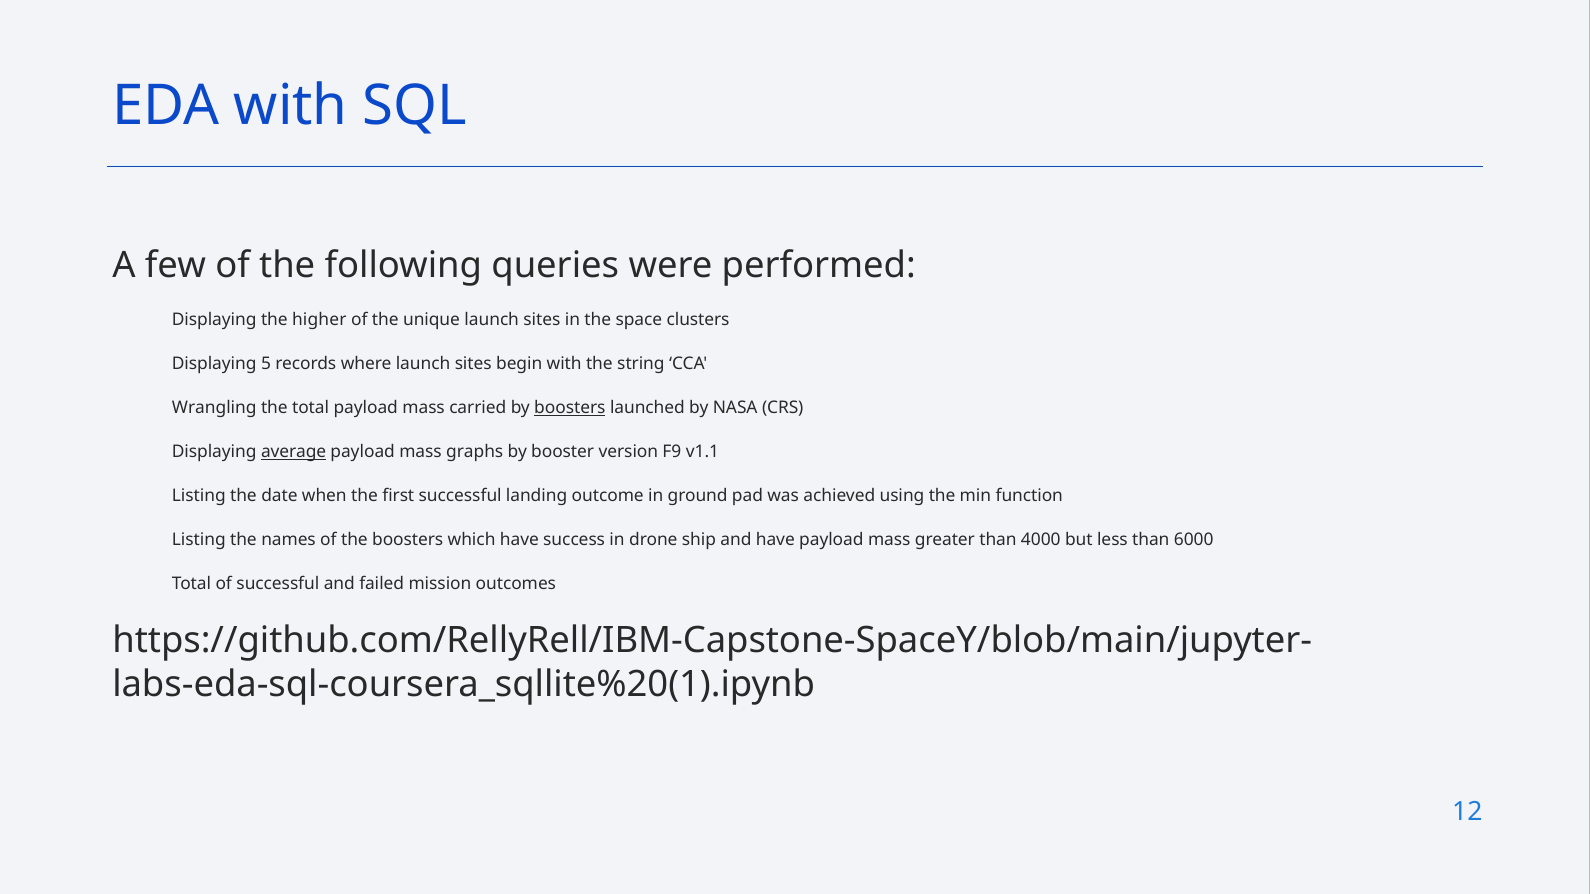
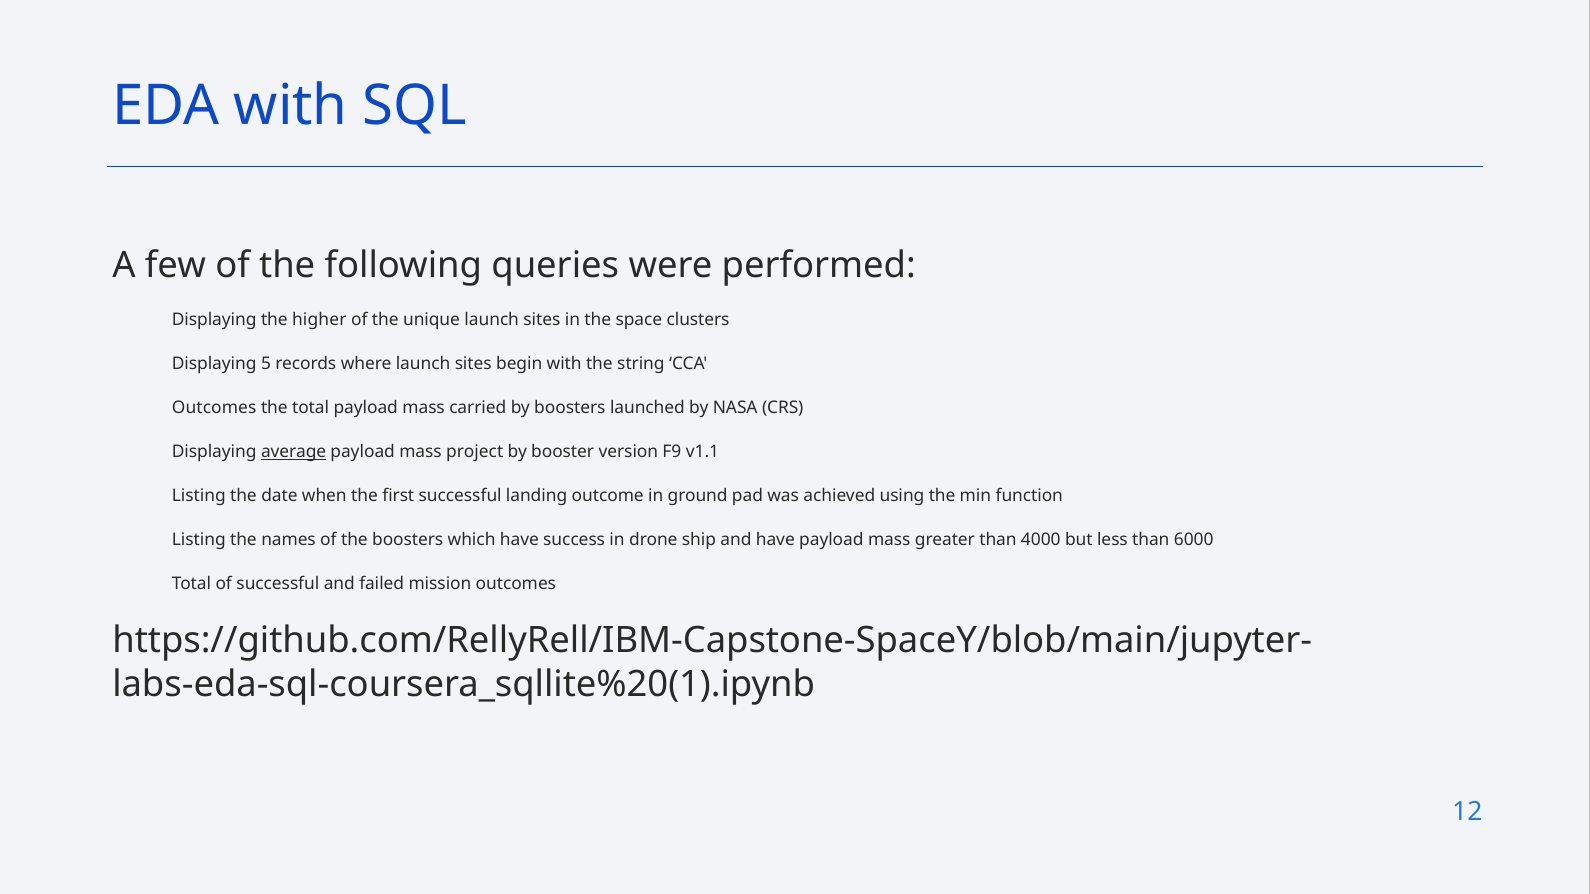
Wrangling: Wrangling -> Outcomes (214, 408)
boosters underline: present -> none (570, 408)
graphs: graphs -> project (475, 452)
